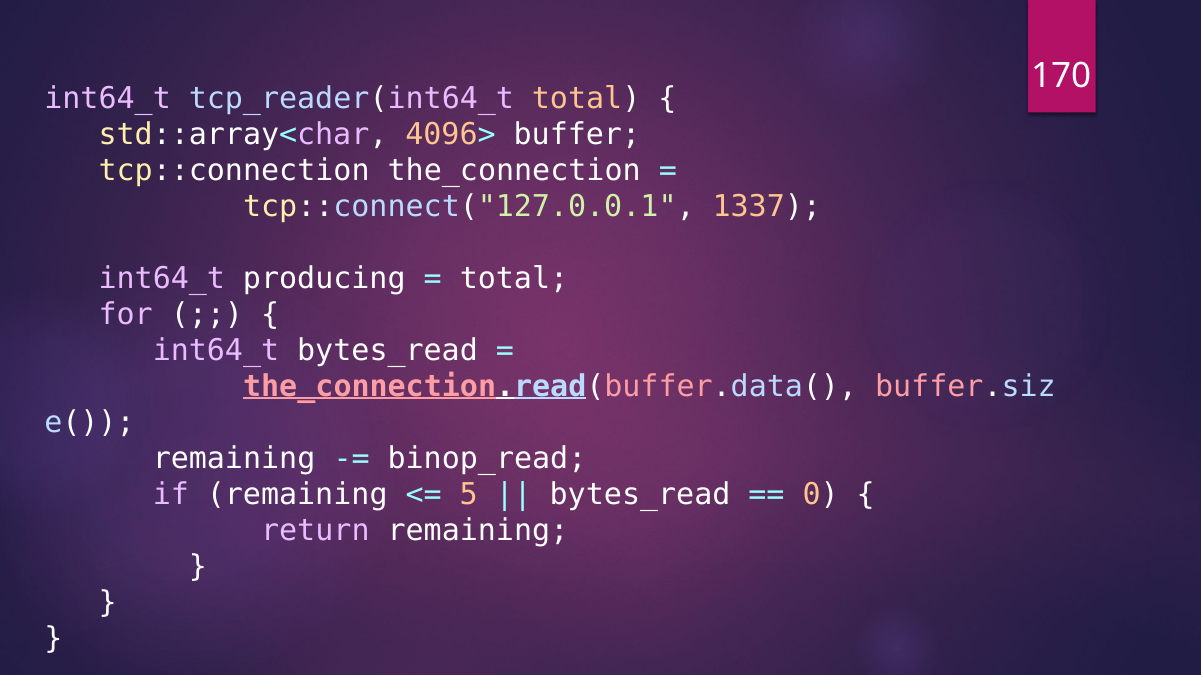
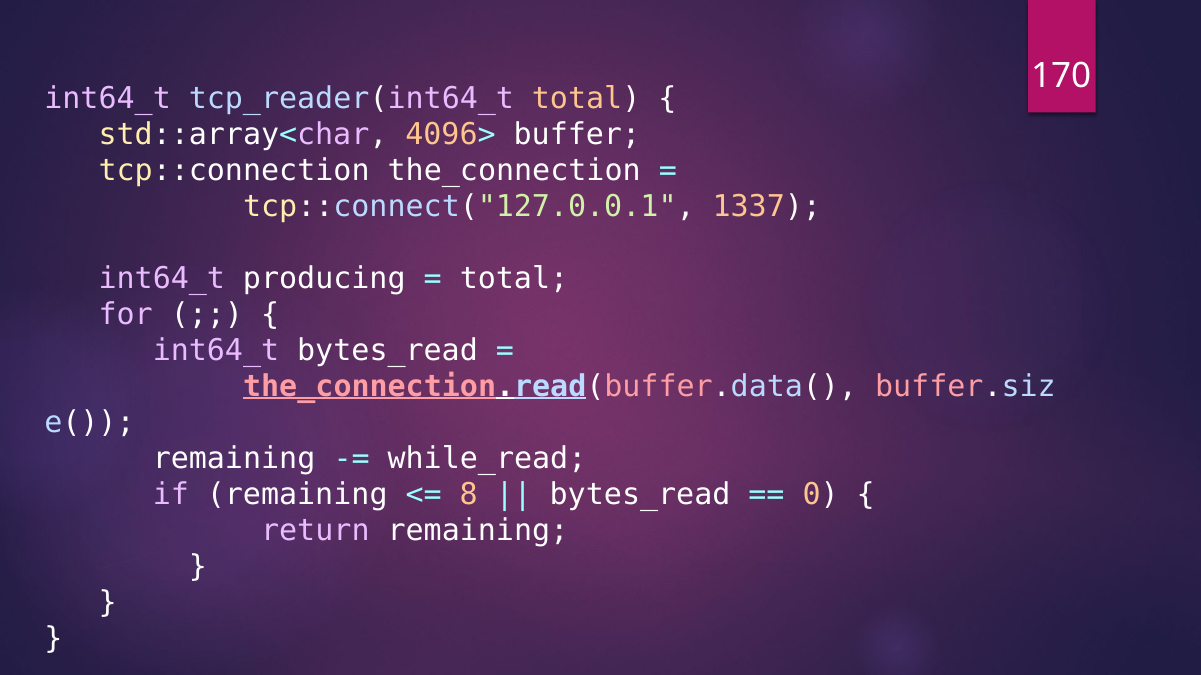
binop_read: binop_read -> while_read (487, 459)
5: 5 -> 8 (469, 495)
